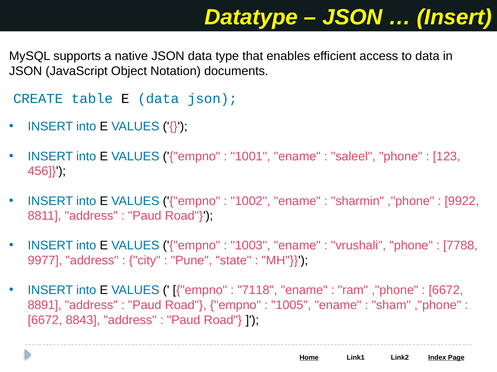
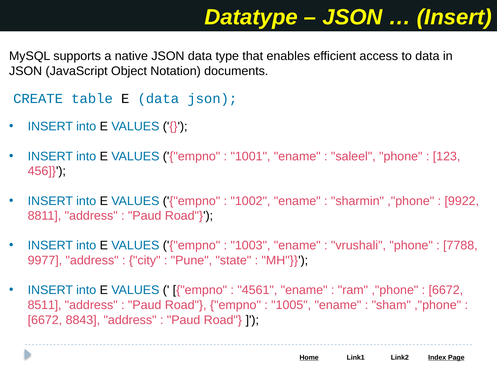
7118: 7118 -> 4561 (257, 291)
8891: 8891 -> 8511 (45, 306)
